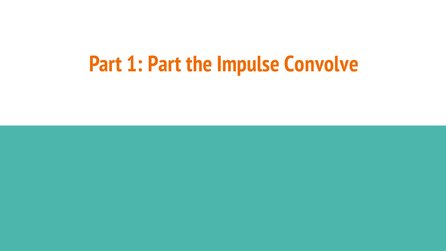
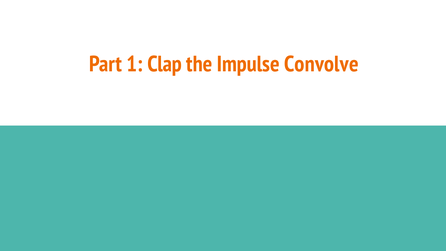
1 Part: Part -> Clap (165, 64)
